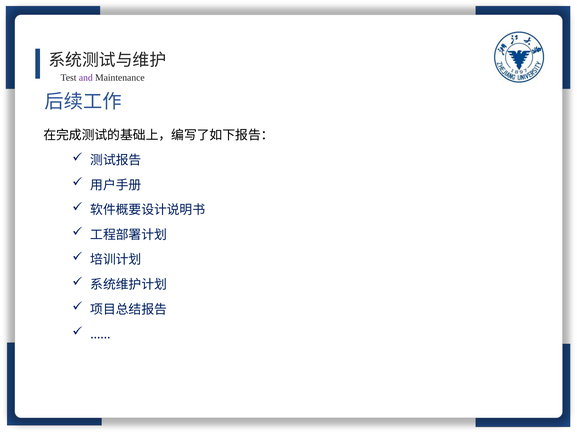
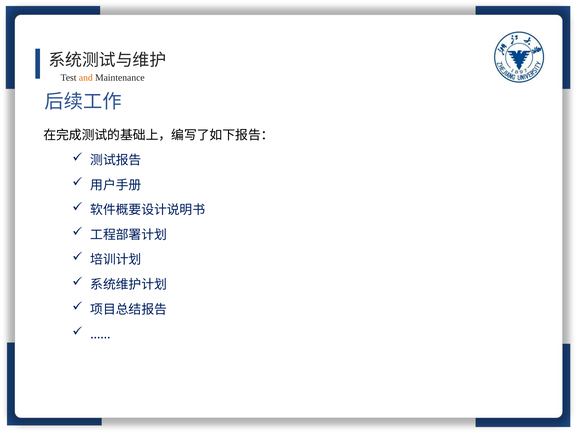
and colour: purple -> orange (86, 78)
